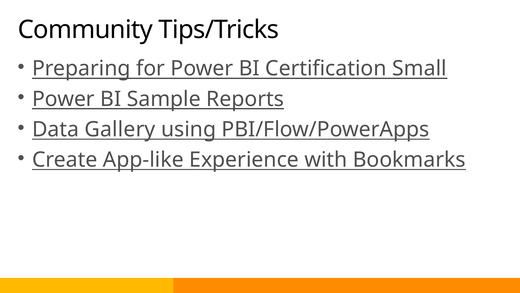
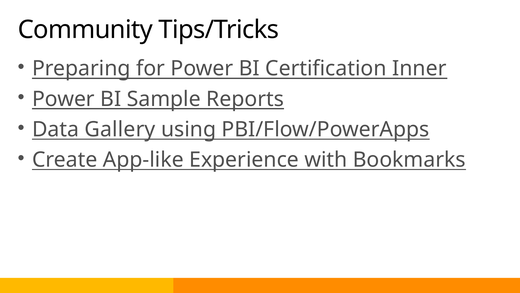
Small: Small -> Inner (419, 68)
